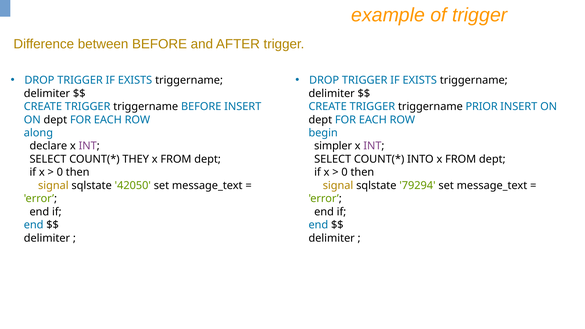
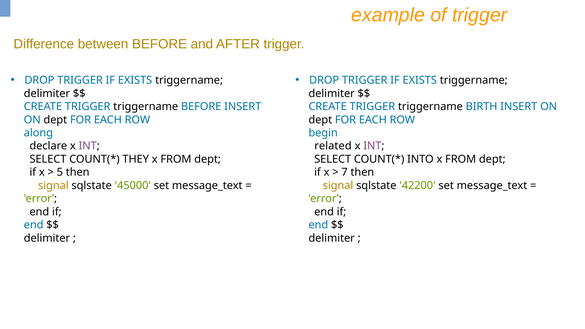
PRIOR: PRIOR -> BIRTH (482, 107)
simpler: simpler -> related (333, 146)
0: 0 -> 5 (60, 172)
0: 0 -> 7 (345, 172)
42050: 42050 -> 45000 (133, 186)
79294: 79294 -> 42200 (417, 186)
